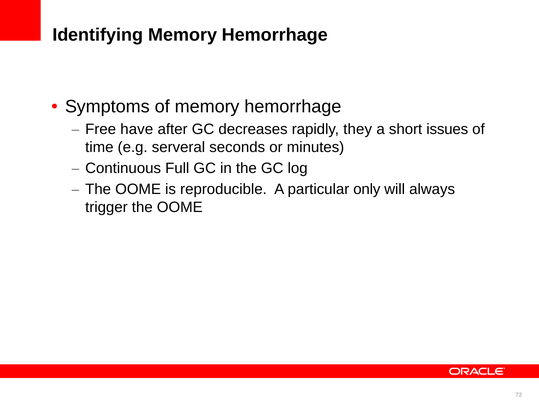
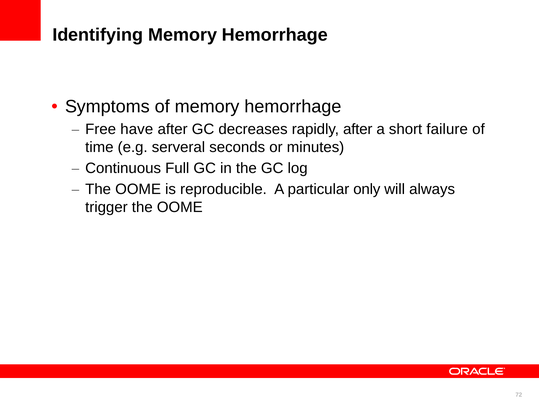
rapidly they: they -> after (358, 129)
issues: issues -> failure (447, 129)
